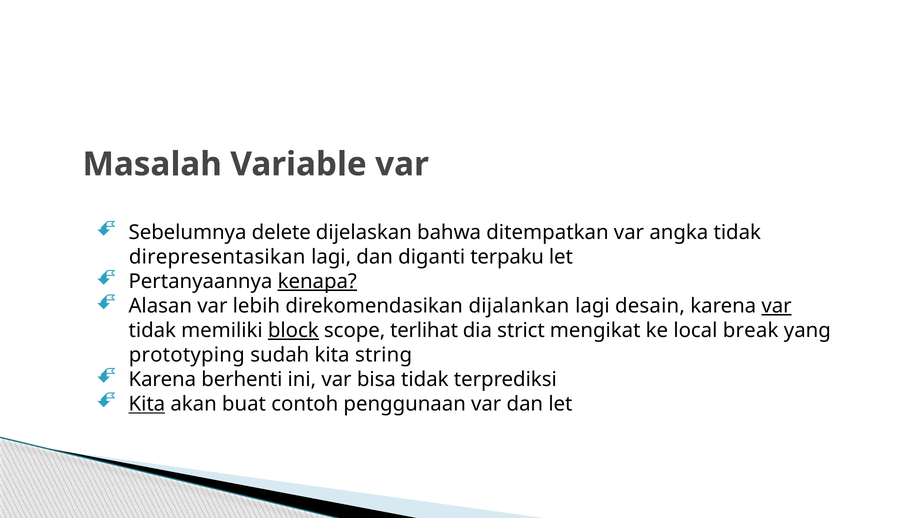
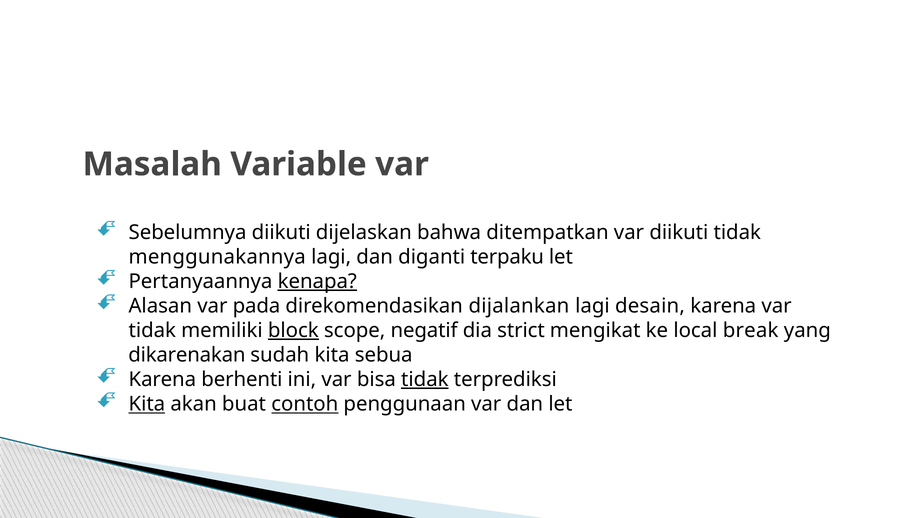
Sebelumnya delete: delete -> diikuti (281, 232)
var angka: angka -> diikuti (679, 232)
direpresentasikan: direpresentasikan -> menggunakannya (217, 257)
lebih: lebih -> pada (256, 306)
var underline: present -> none (777, 306)
terlihat: terlihat -> negatif (424, 330)
prototyping: prototyping -> dikarenakan (187, 355)
string: string -> sebua (384, 355)
tidak underline: none -> present (425, 379)
contoh underline: none -> present (305, 404)
